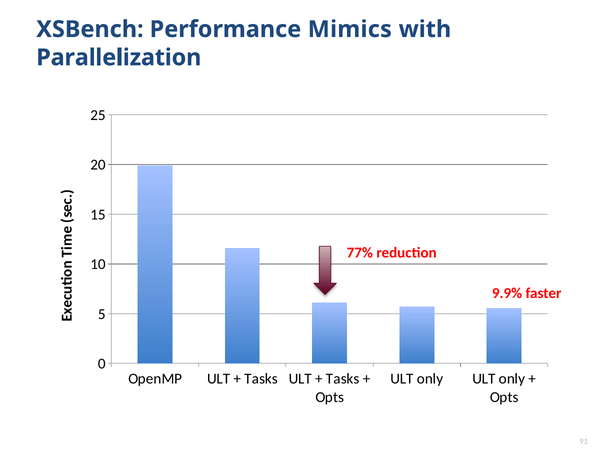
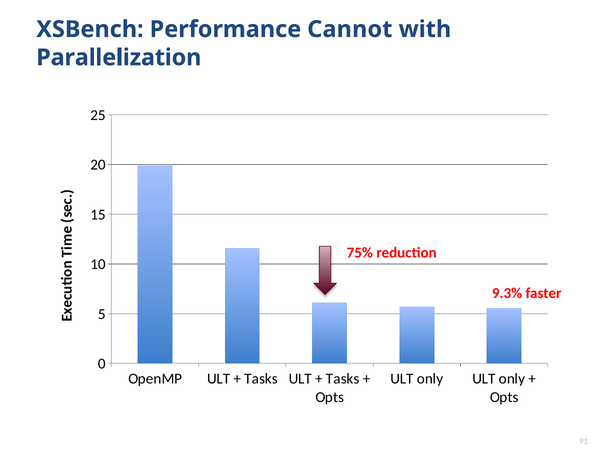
Mimics: Mimics -> Cannot (350, 29)
77%: 77% -> 75% (360, 253)
9.9%: 9.9% -> 9.3% (507, 293)
